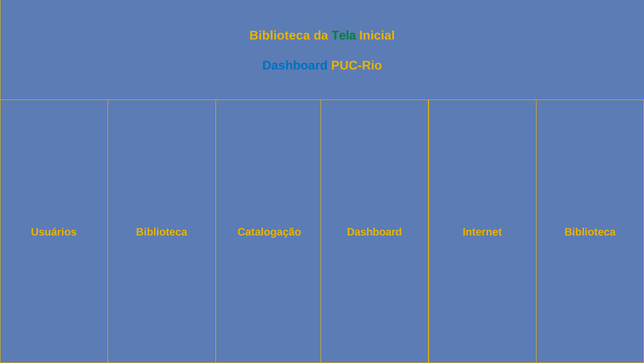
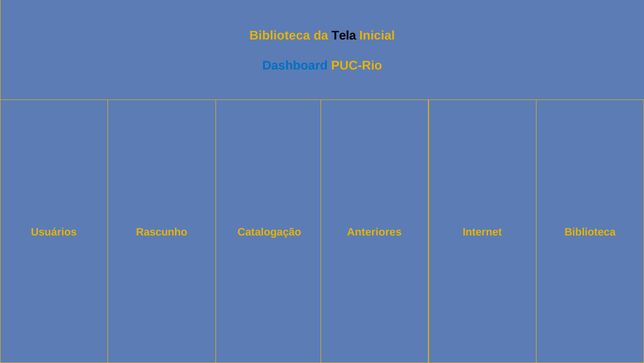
Tela colour: green -> black (344, 36)
Biblioteca: Biblioteca -> Rascunho (162, 232)
Catalogação Dashboard: Dashboard -> Anteriores (374, 232)
